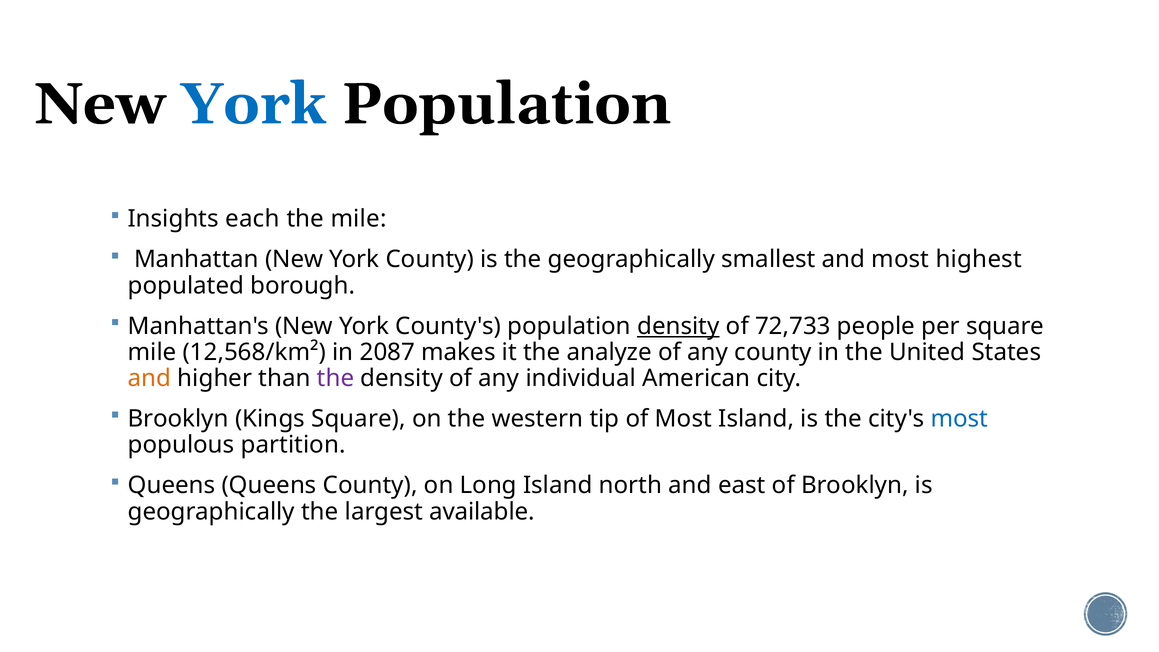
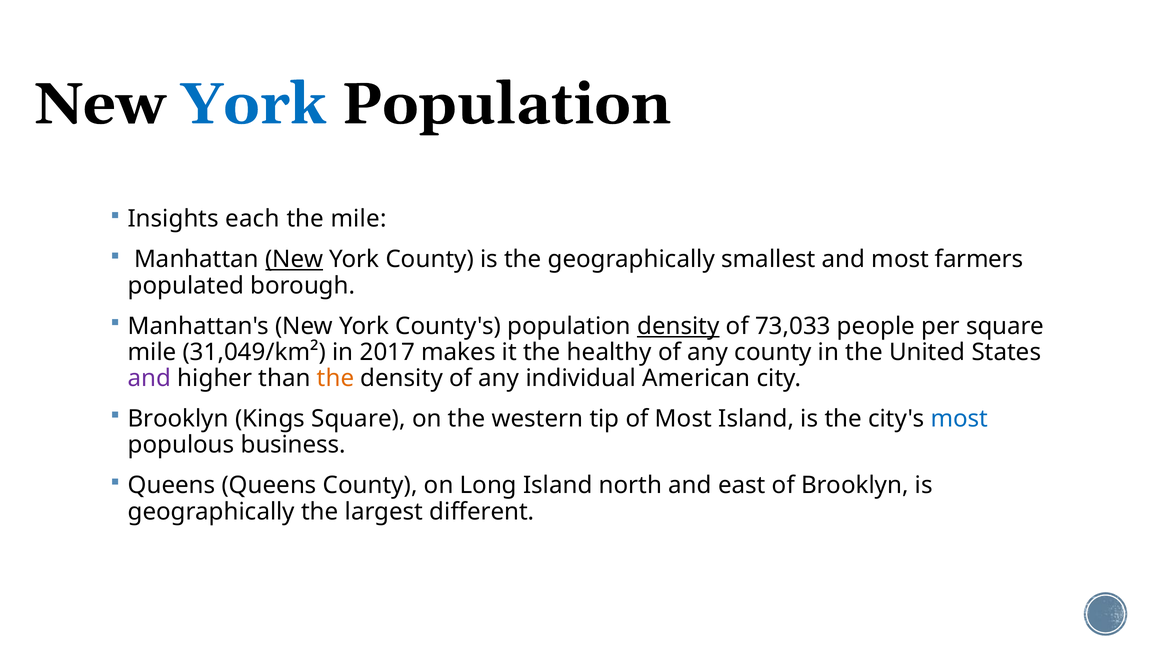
New underline: none -> present (294, 259)
highest: highest -> farmers (979, 259)
72,733: 72,733 -> 73,033 (793, 326)
12,568/km²: 12,568/km² -> 31,049/km² (254, 352)
2087: 2087 -> 2017 (387, 352)
analyze: analyze -> healthy (609, 352)
and colour: orange -> purple (149, 378)
the colour: purple -> orange (335, 378)
partition: partition -> business (293, 445)
available: available -> different (482, 512)
